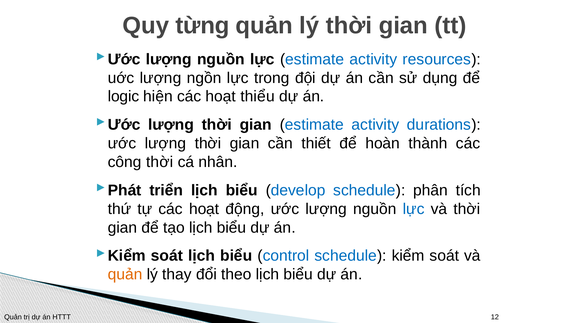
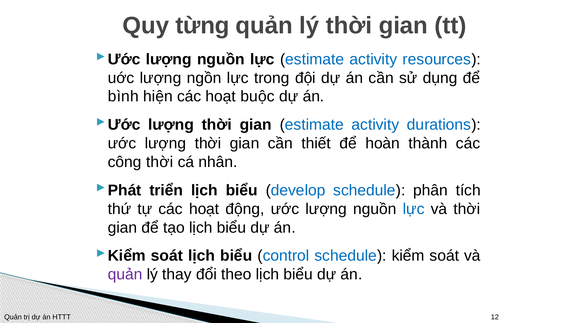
logic: logic -> bình (123, 97)
thiểu: thiểu -> buộc (258, 97)
quản colour: orange -> purple (125, 275)
